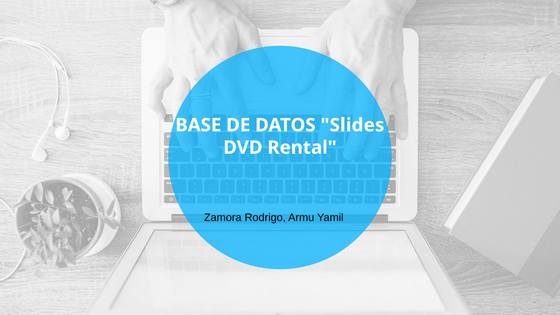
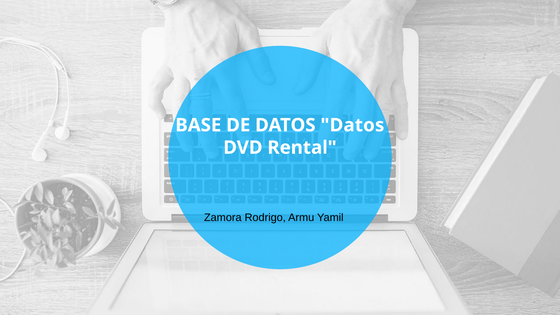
DATOS Slides: Slides -> Datos (352, 125)
